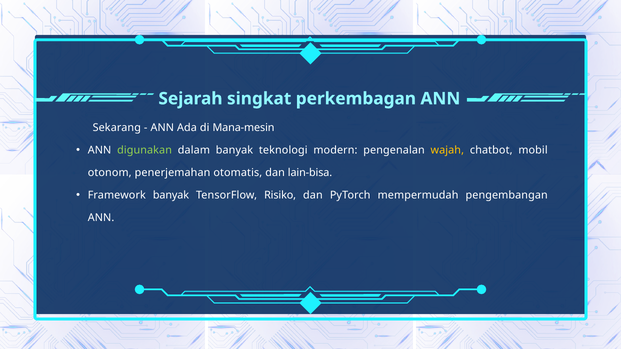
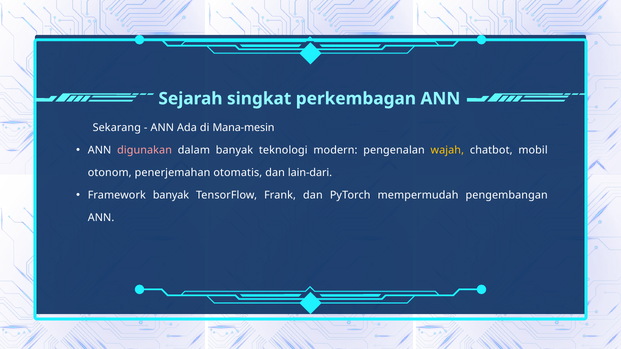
digunakan colour: light green -> pink (145, 150)
lain-bisa: lain-bisa -> lain-dari (310, 173)
Risiko: Risiko -> Frank (280, 195)
